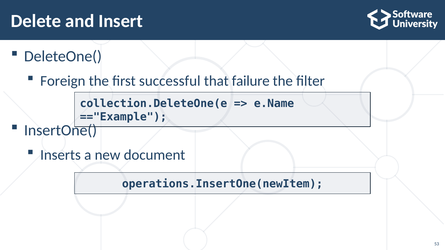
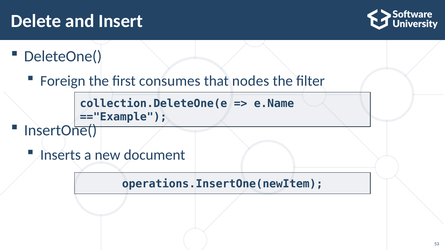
successful: successful -> consumes (170, 81)
failure: failure -> nodes (251, 81)
